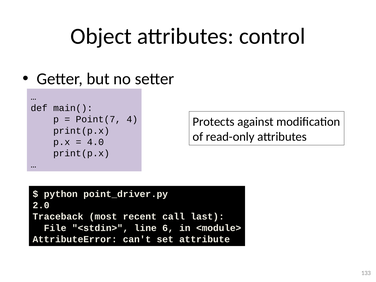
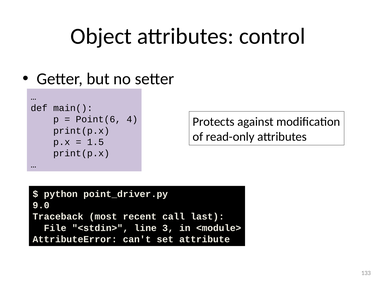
Point(7: Point(7 -> Point(6 (98, 119)
4.0: 4.0 -> 1.5 (95, 142)
2.0: 2.0 -> 9.0 (41, 205)
6: 6 -> 3 (168, 228)
